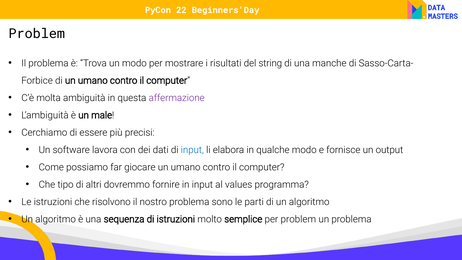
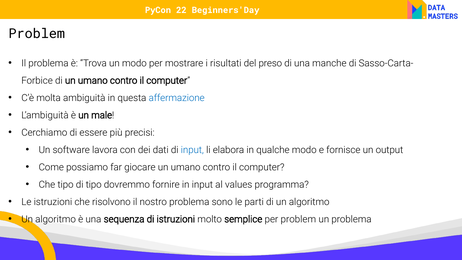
string: string -> preso (270, 63)
affermazione colour: purple -> blue (177, 98)
di altri: altri -> tipo (94, 184)
